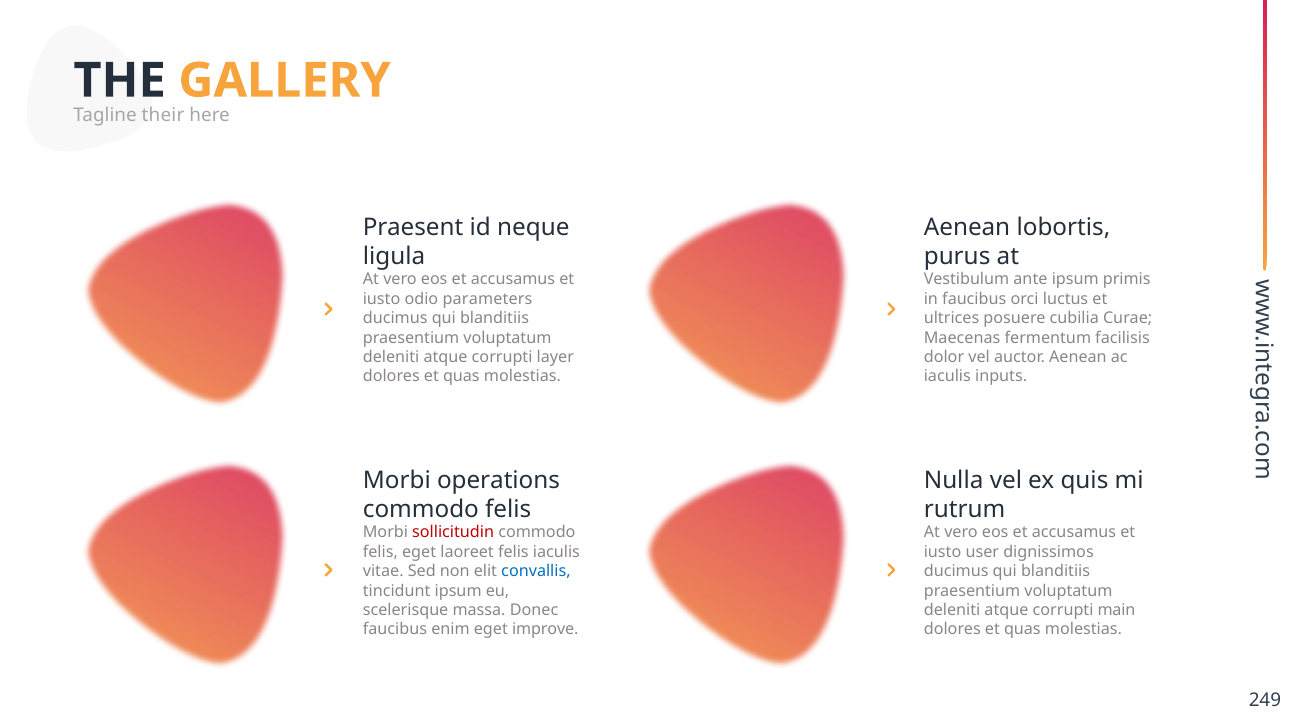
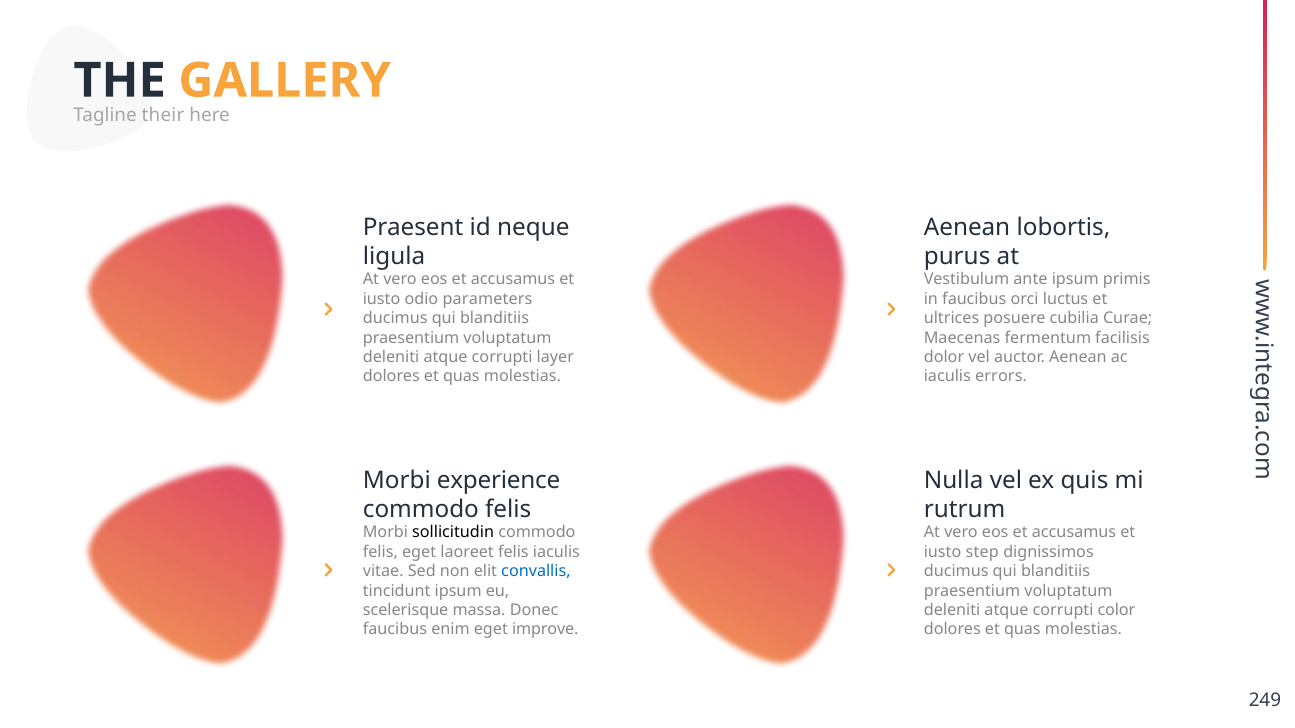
inputs: inputs -> errors (1001, 377)
operations: operations -> experience (499, 481)
sollicitudin colour: red -> black (453, 533)
user: user -> step (982, 552)
main: main -> color (1116, 611)
